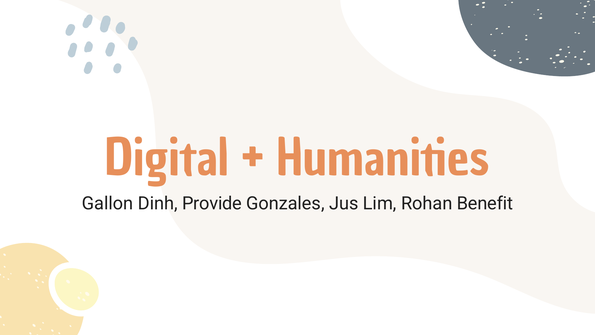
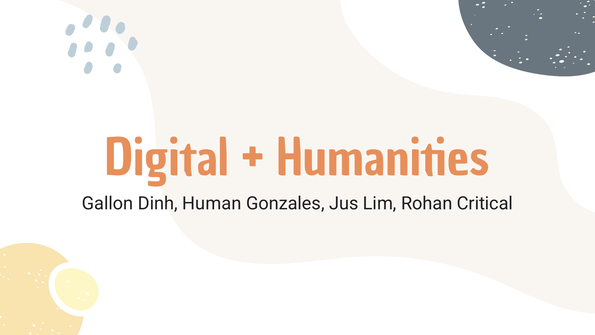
Provide: Provide -> Human (212, 203)
Benefit: Benefit -> Critical (485, 203)
